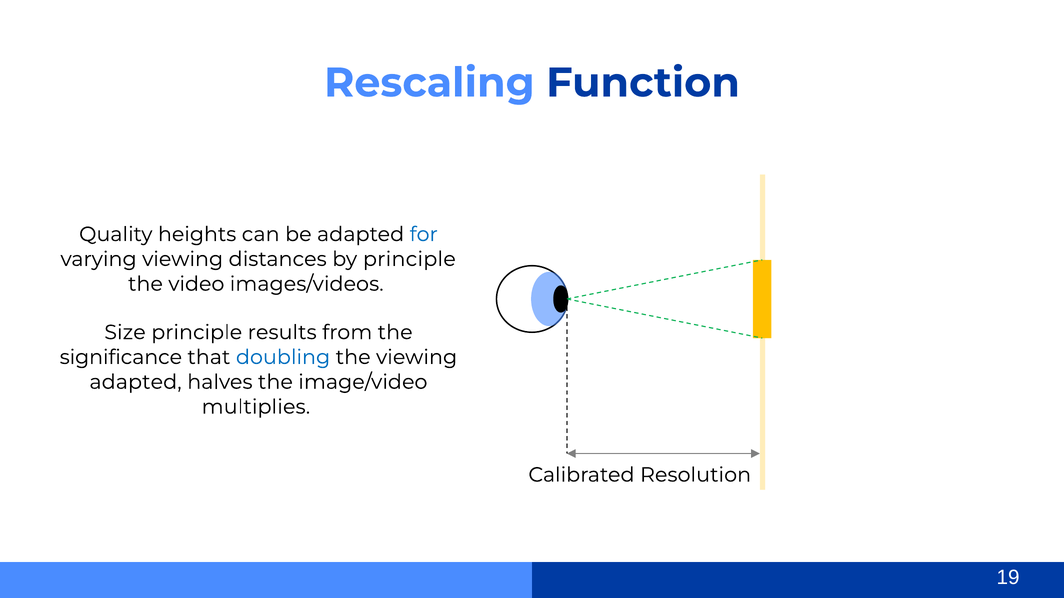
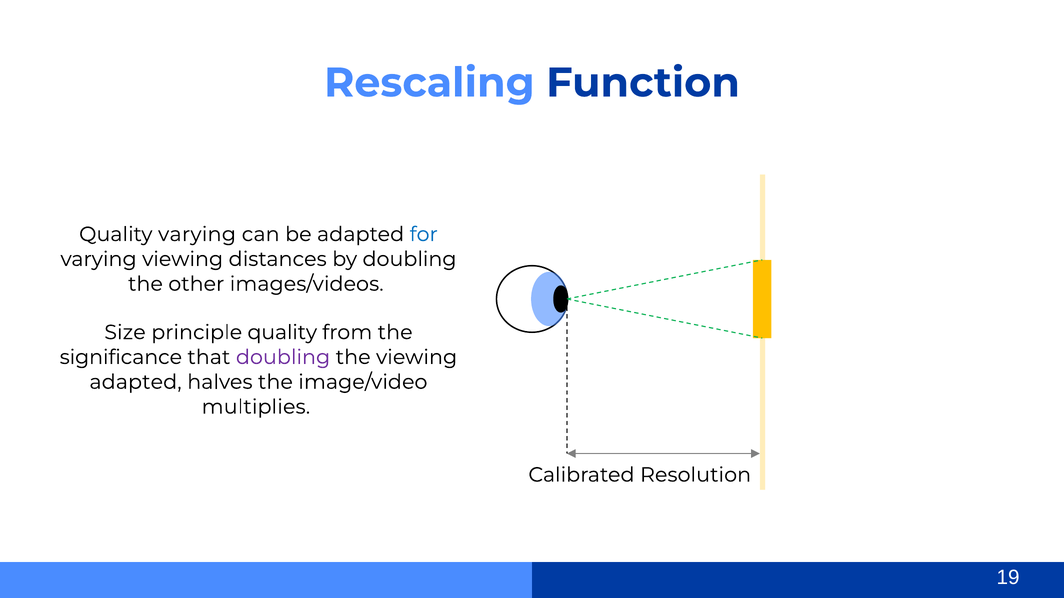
Quality heights: heights -> varying (197, 234)
by principle: principle -> doubling (409, 259)
video: video -> other (196, 284)
principle results: results -> quality (282, 333)
doubling colour: blue -> purple (283, 357)
